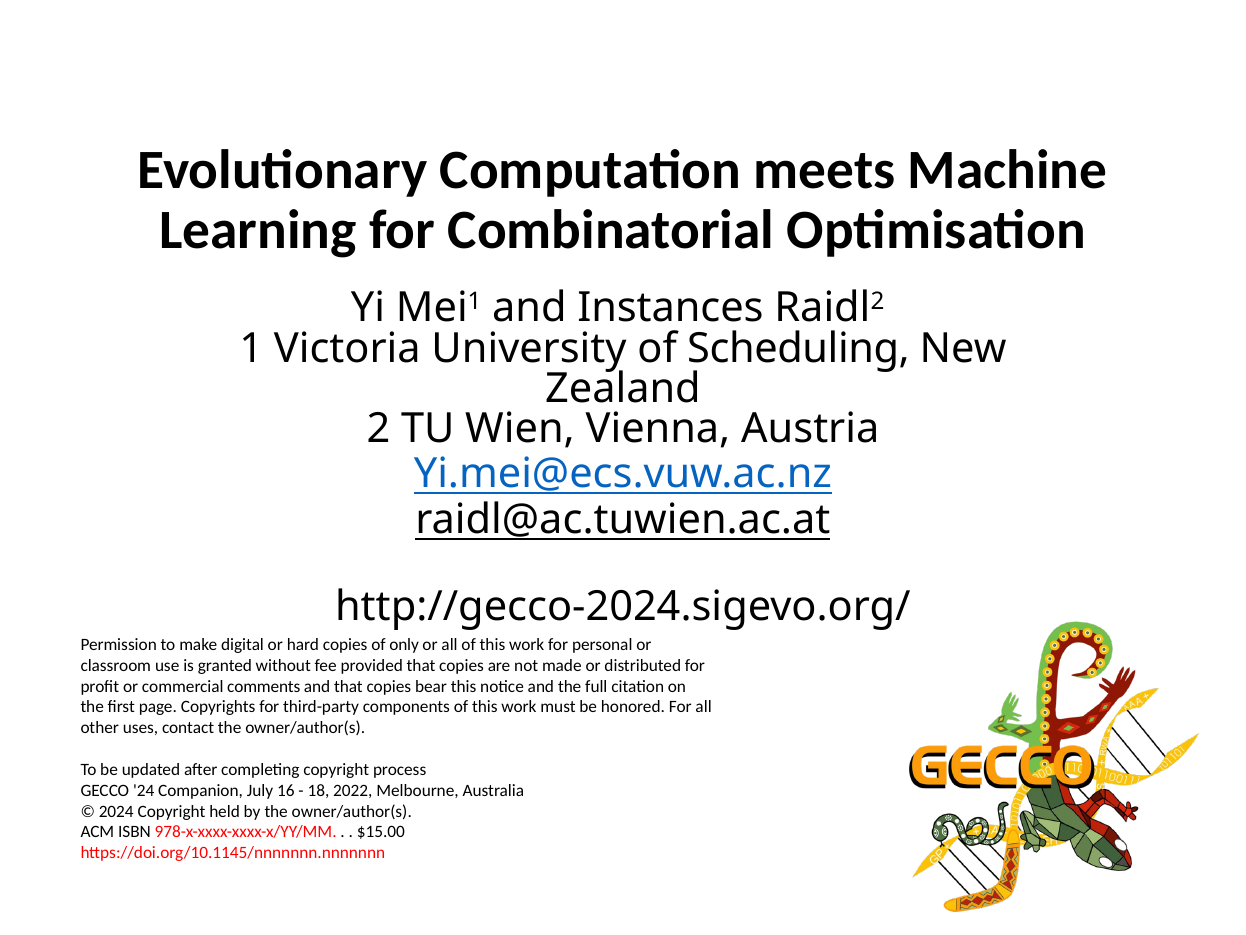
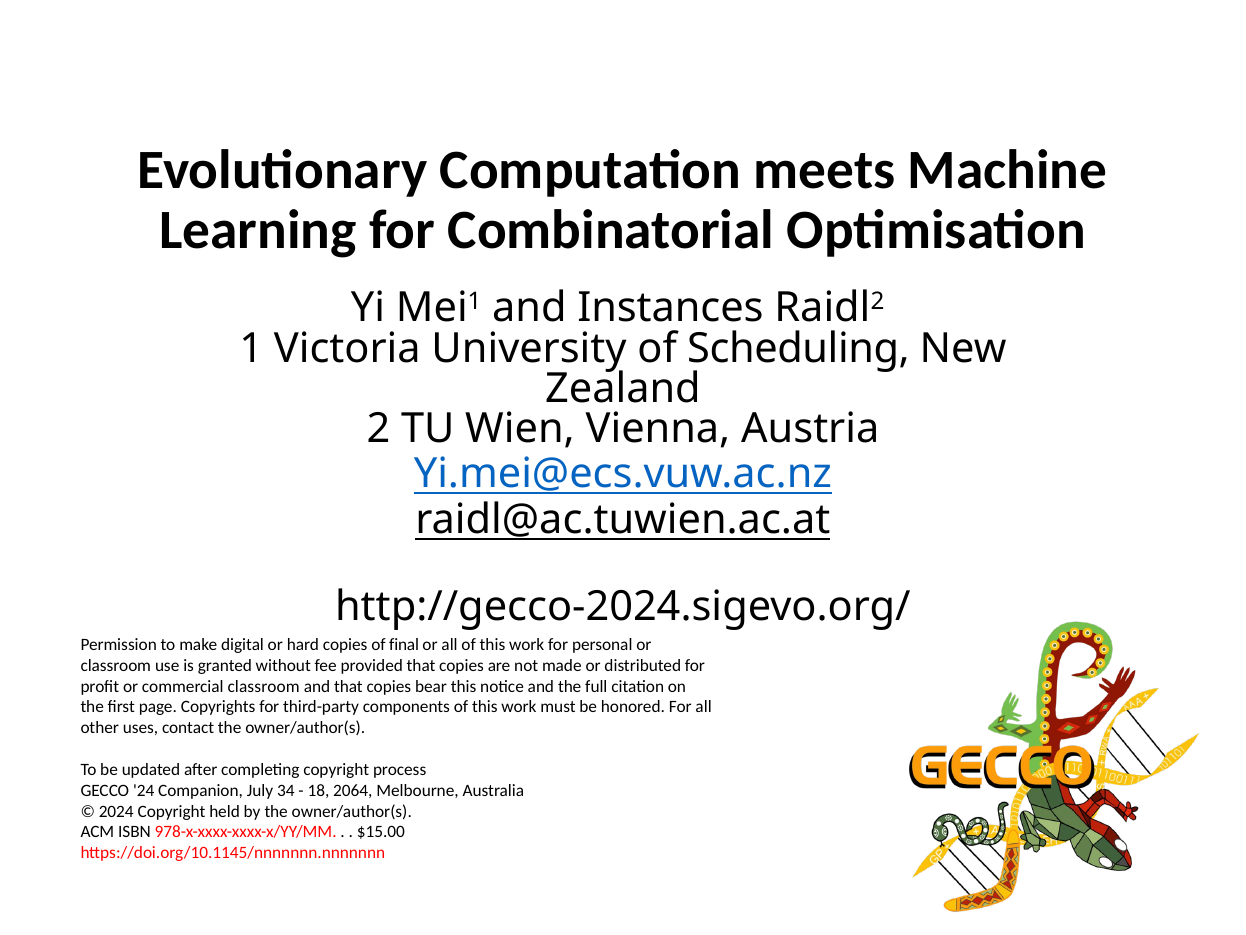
only: only -> final (404, 644)
commercial comments: comments -> classroom (264, 686)
16: 16 -> 34 (286, 790)
2022: 2022 -> 2064 (353, 790)
